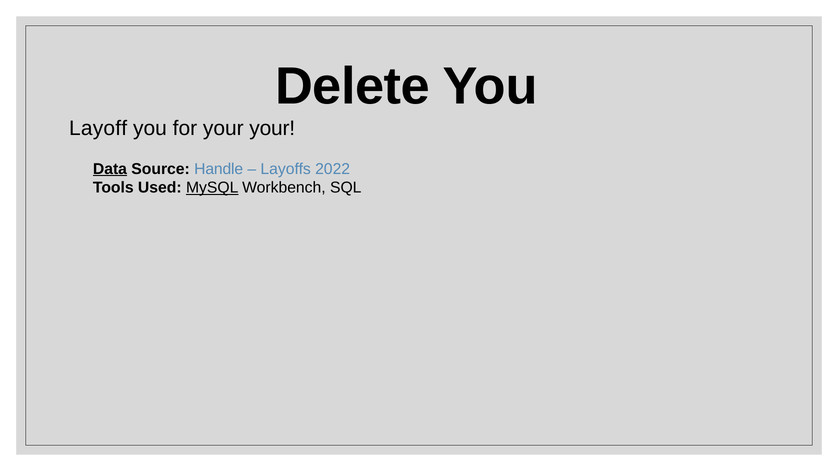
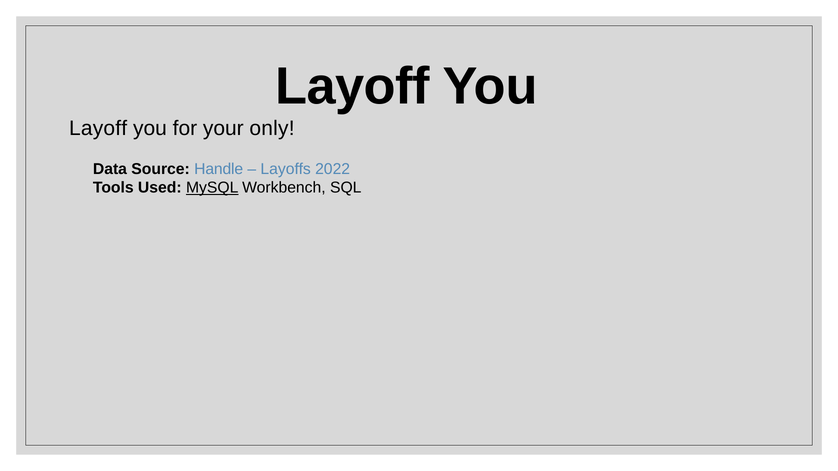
Delete: Delete -> Layoff (352, 87)
your your: your -> only (272, 129)
Data underline: present -> none (110, 169)
